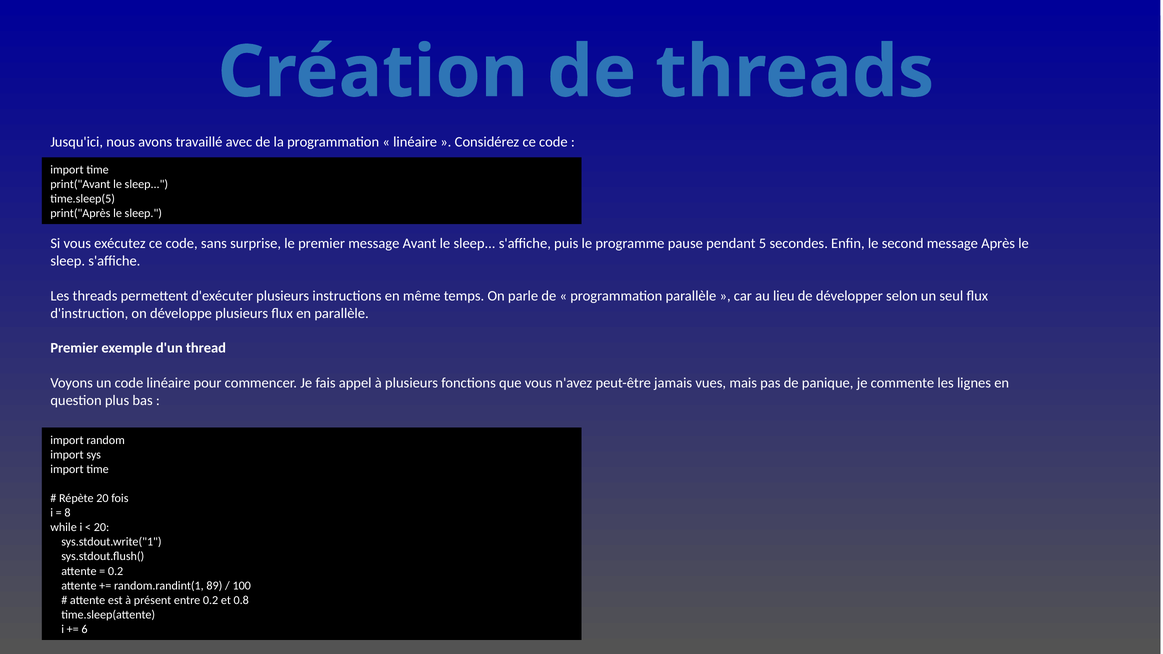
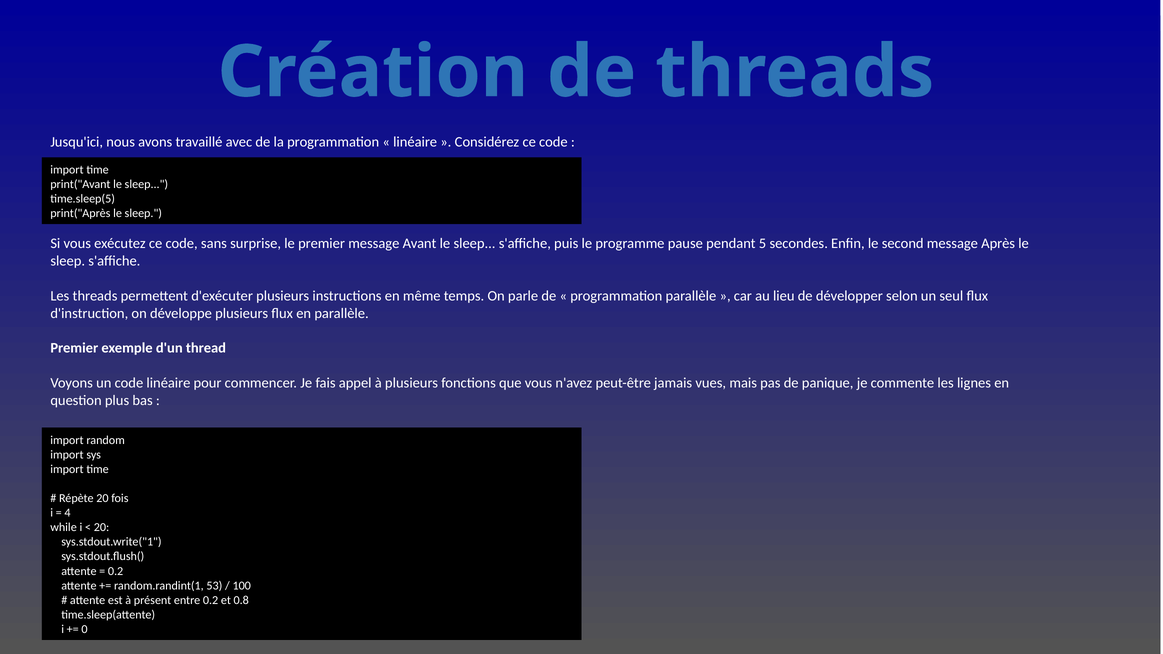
8: 8 -> 4 (68, 513)
89: 89 -> 53 (214, 586)
6: 6 -> 0 (85, 629)
